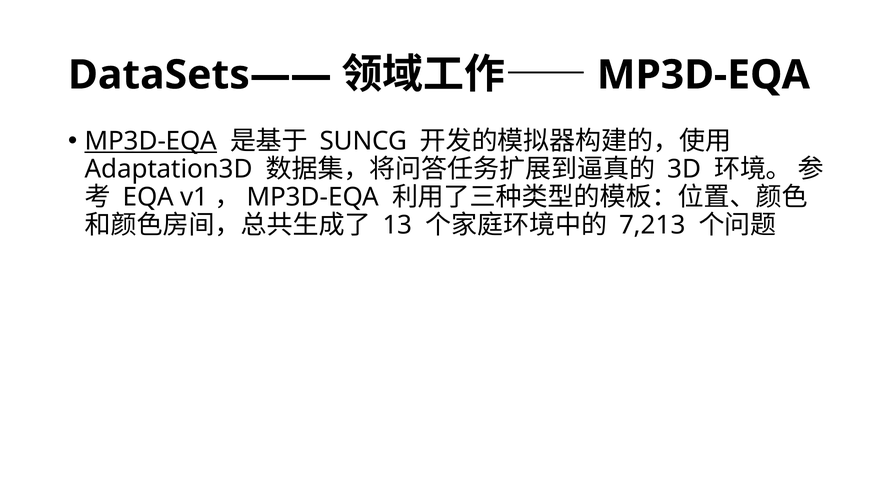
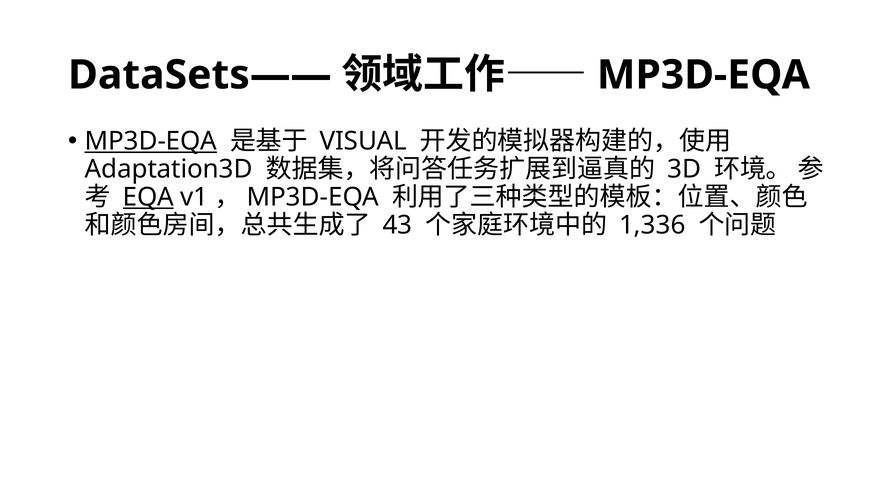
SUNCG: SUNCG -> VISUAL (363, 141)
EQA underline: none -> present (148, 197)
13: 13 -> 43 (397, 225)
7,213: 7,213 -> 1,336 (652, 225)
